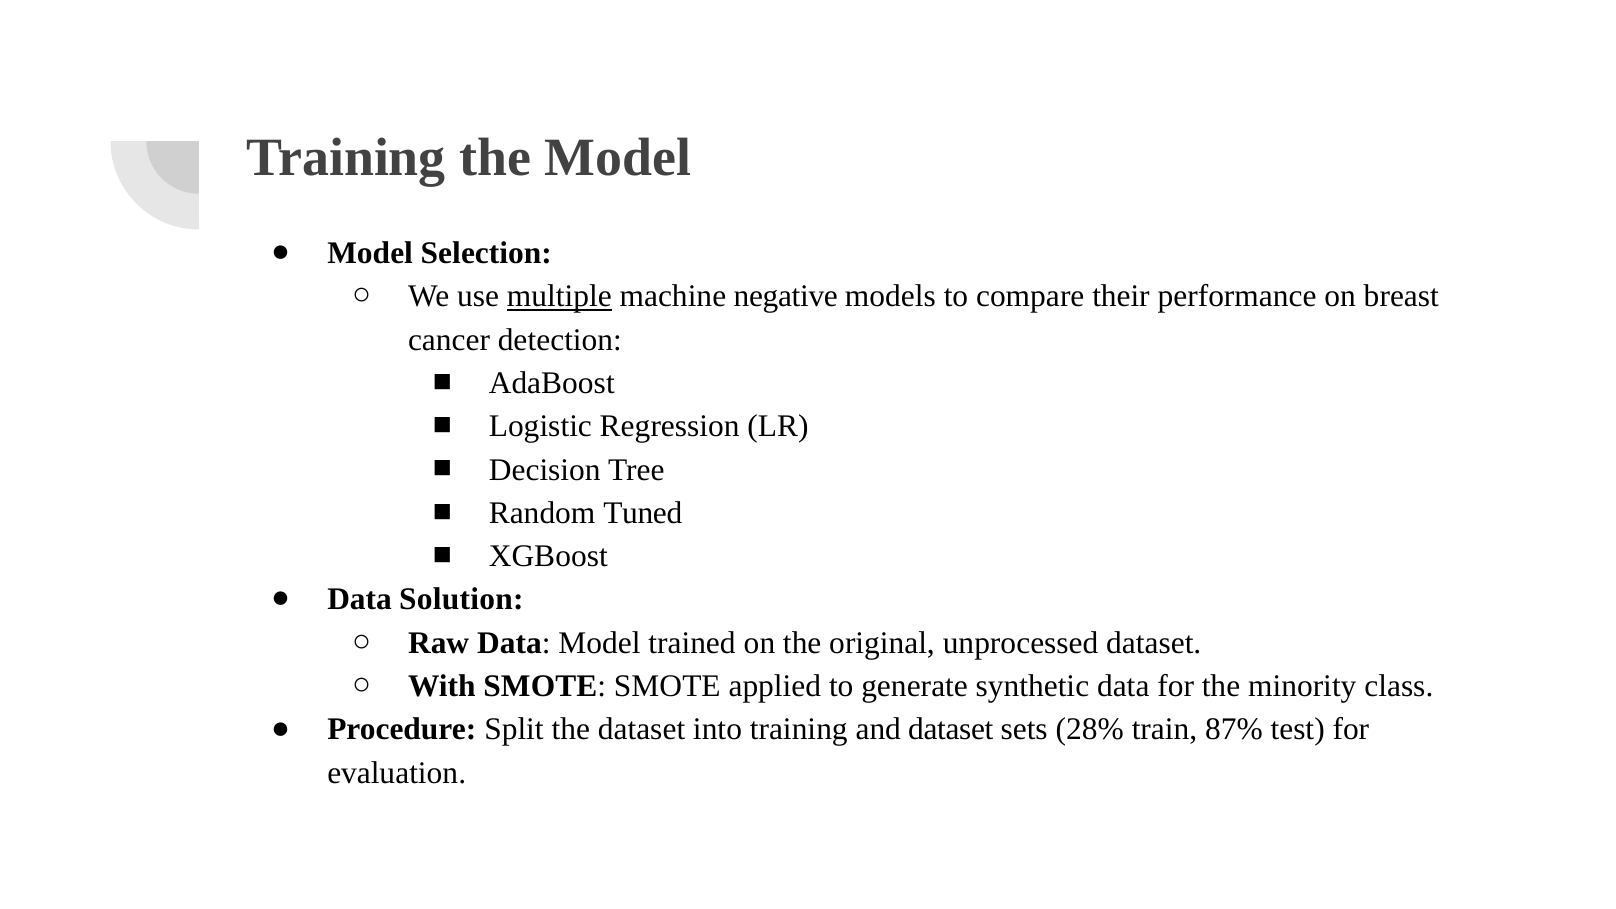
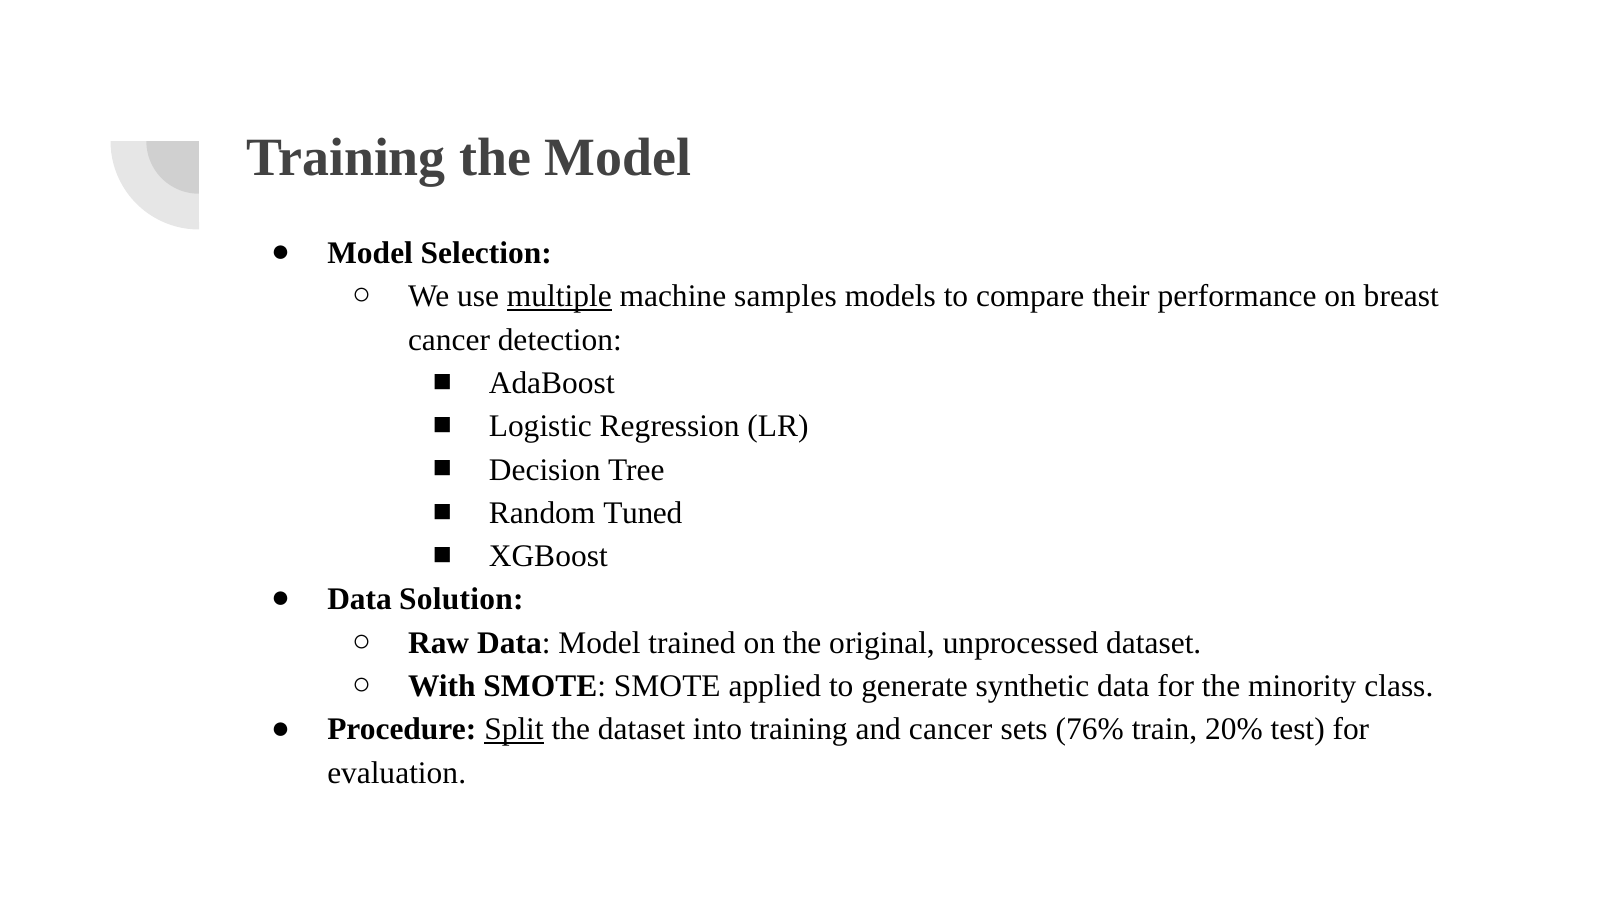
negative: negative -> samples (785, 296)
Split underline: none -> present (514, 730)
and dataset: dataset -> cancer (951, 730)
28%: 28% -> 76% (1090, 730)
87%: 87% -> 20% (1234, 730)
